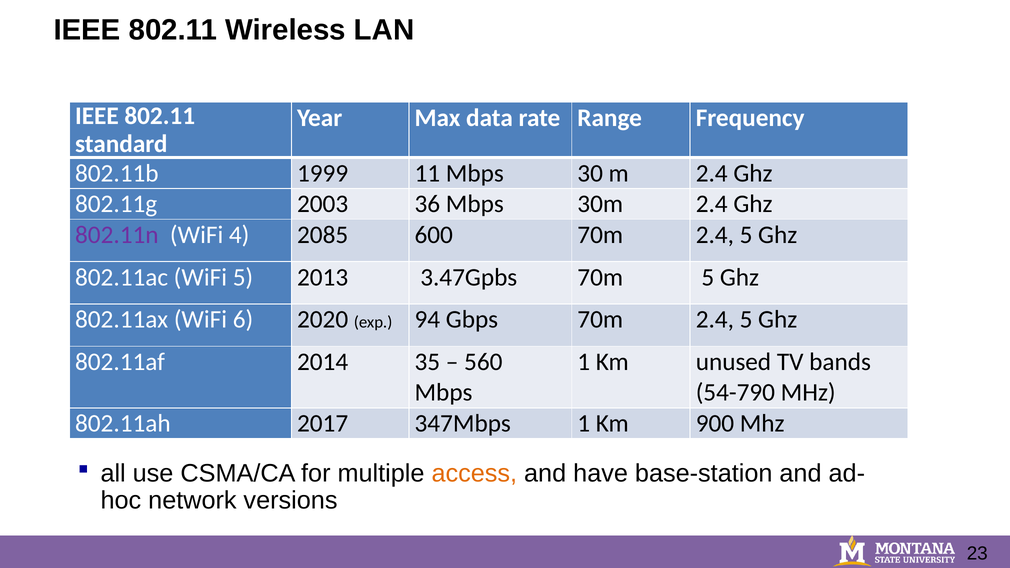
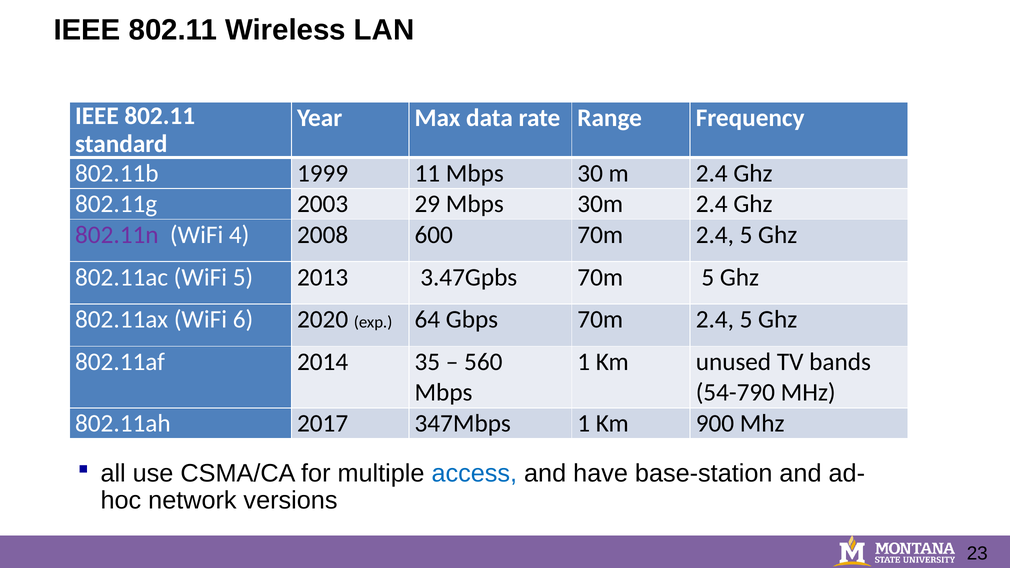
36: 36 -> 29 (427, 204)
2085: 2085 -> 2008 (323, 235)
94: 94 -> 64 (427, 320)
access colour: orange -> blue (474, 474)
